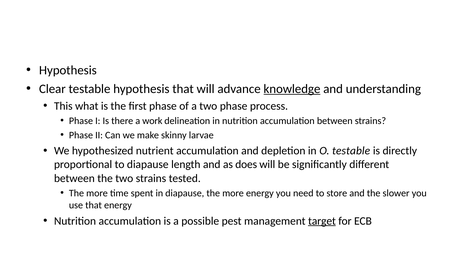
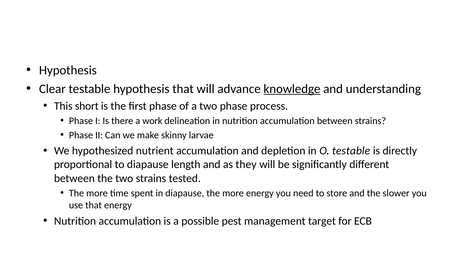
what: what -> short (87, 106)
does: does -> they (246, 164)
target underline: present -> none (322, 220)
